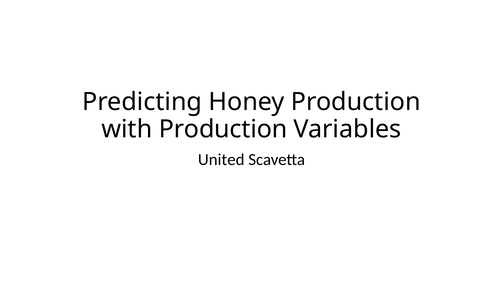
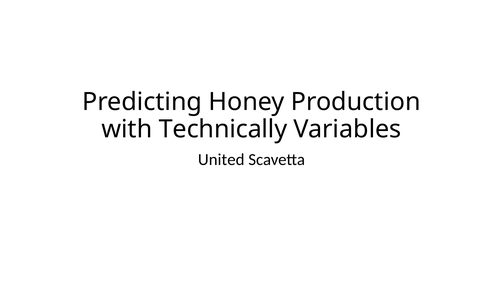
with Production: Production -> Technically (223, 129)
